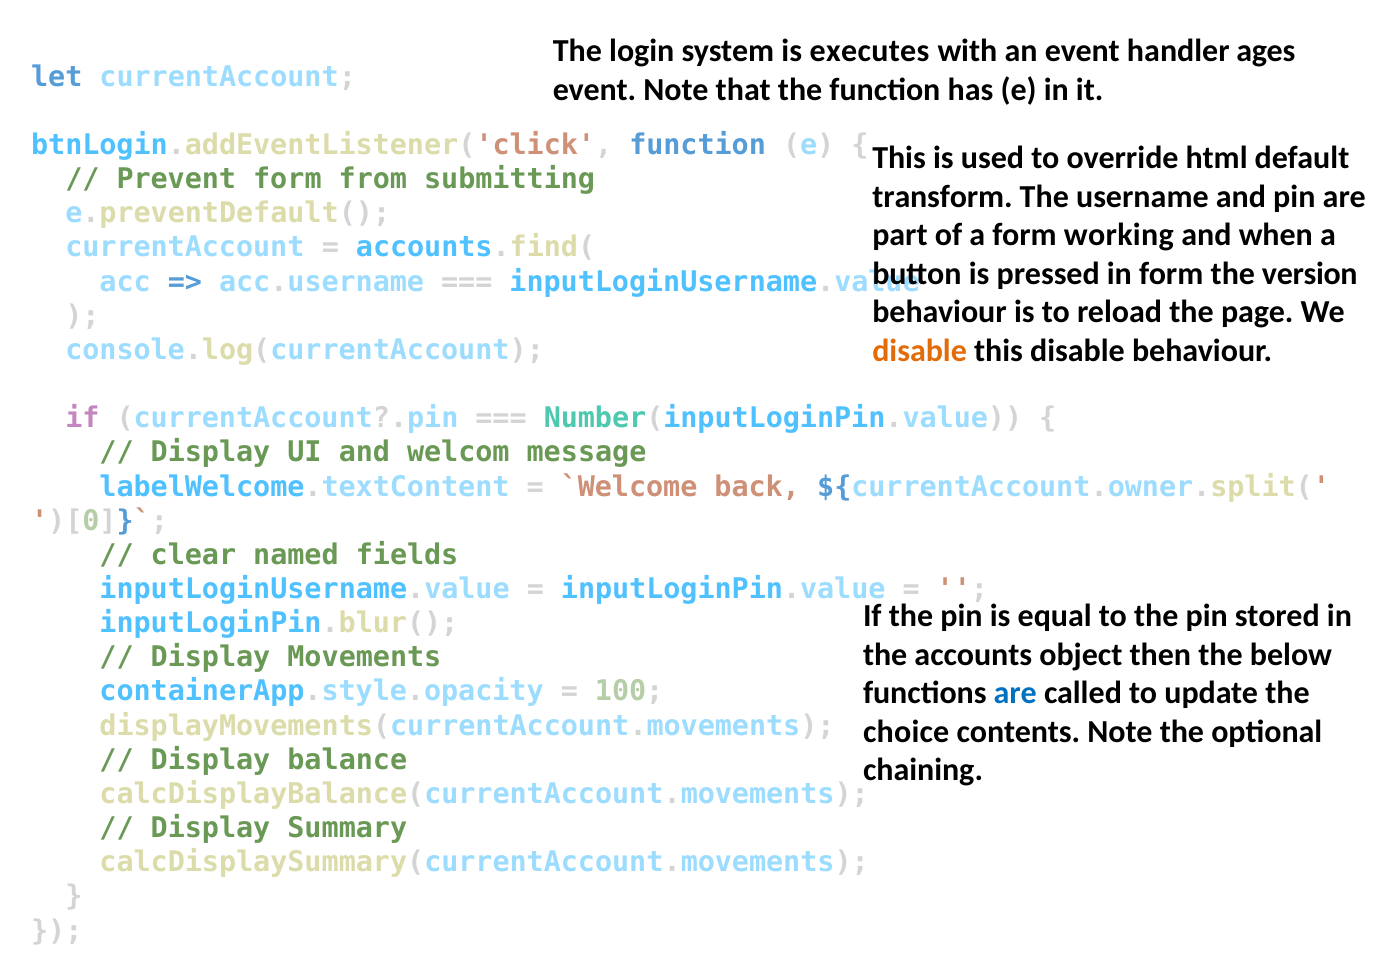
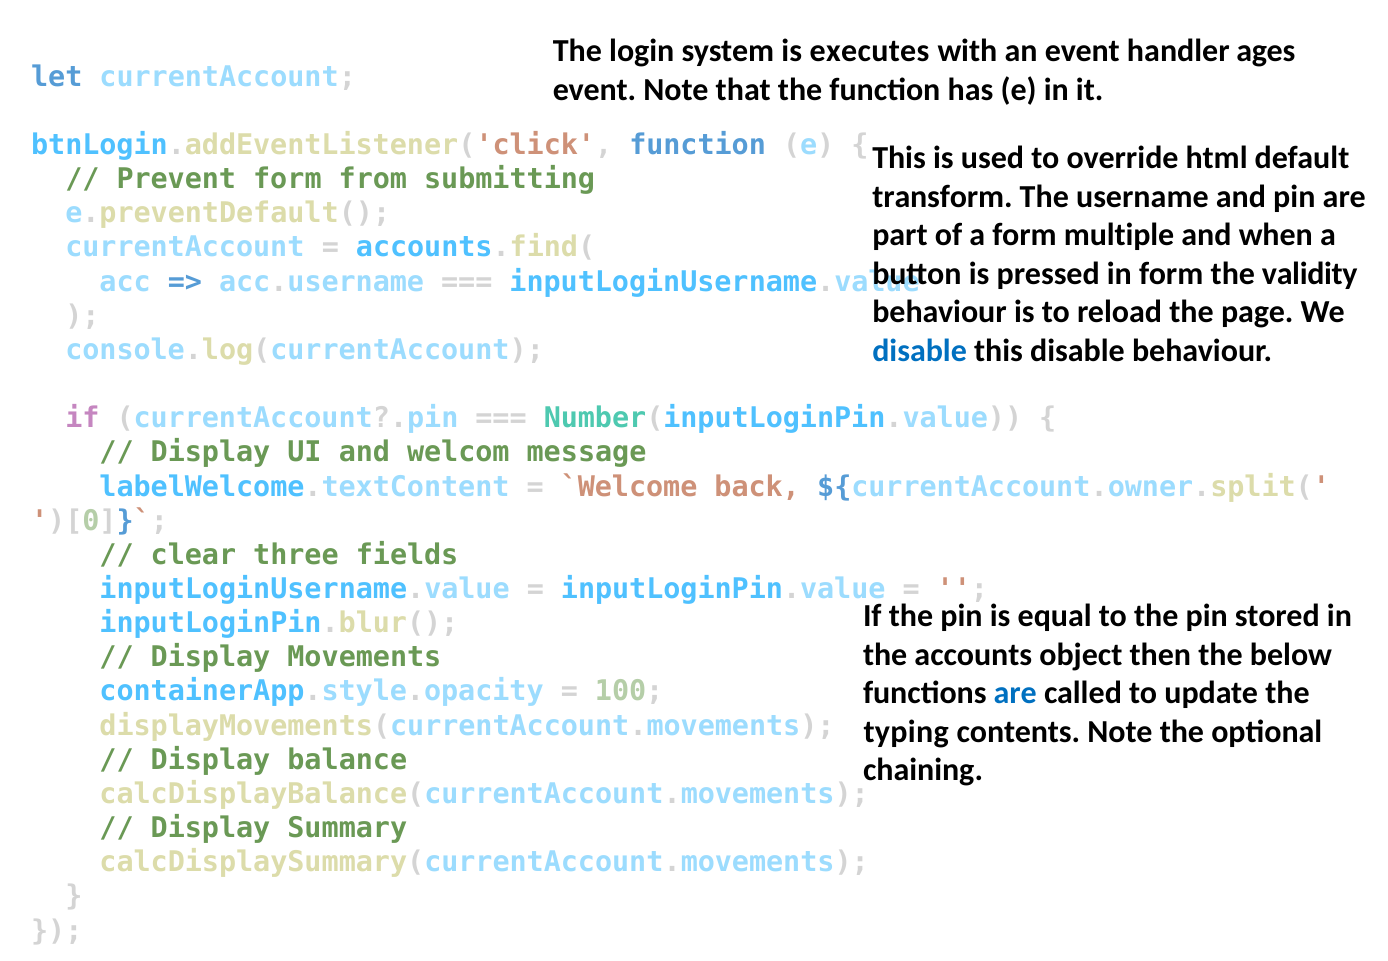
working: working -> multiple (1119, 235)
version: version -> validity (1310, 274)
disable colour: orange -> blue (920, 351)
named: named -> three (296, 555)
choice: choice -> typing (906, 732)
